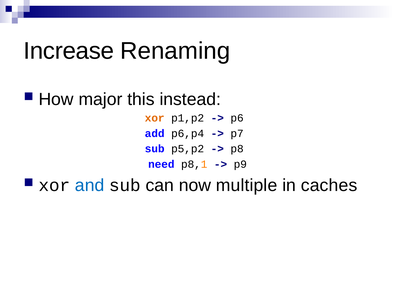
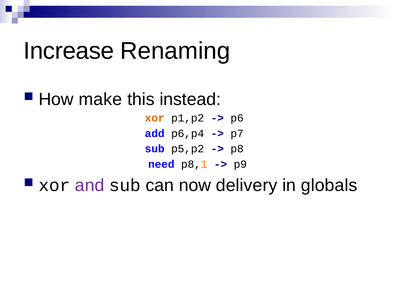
major: major -> make (100, 99)
and colour: blue -> purple (90, 185)
multiple: multiple -> delivery (247, 185)
caches: caches -> globals (329, 185)
